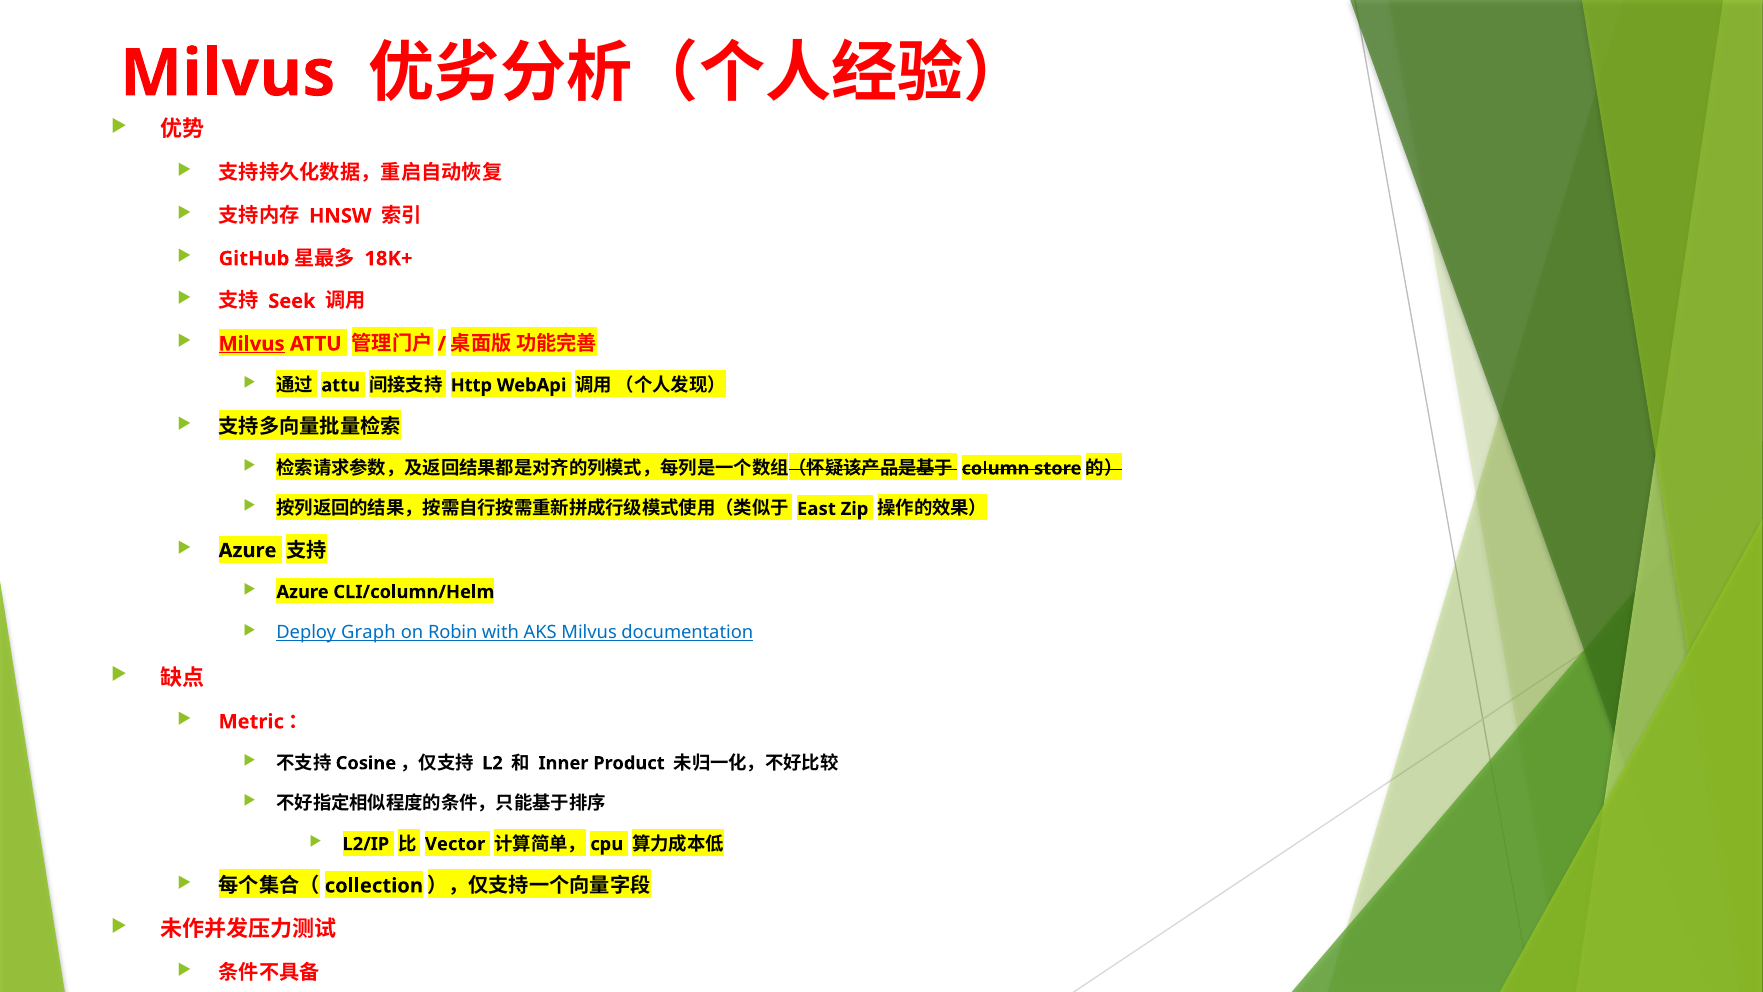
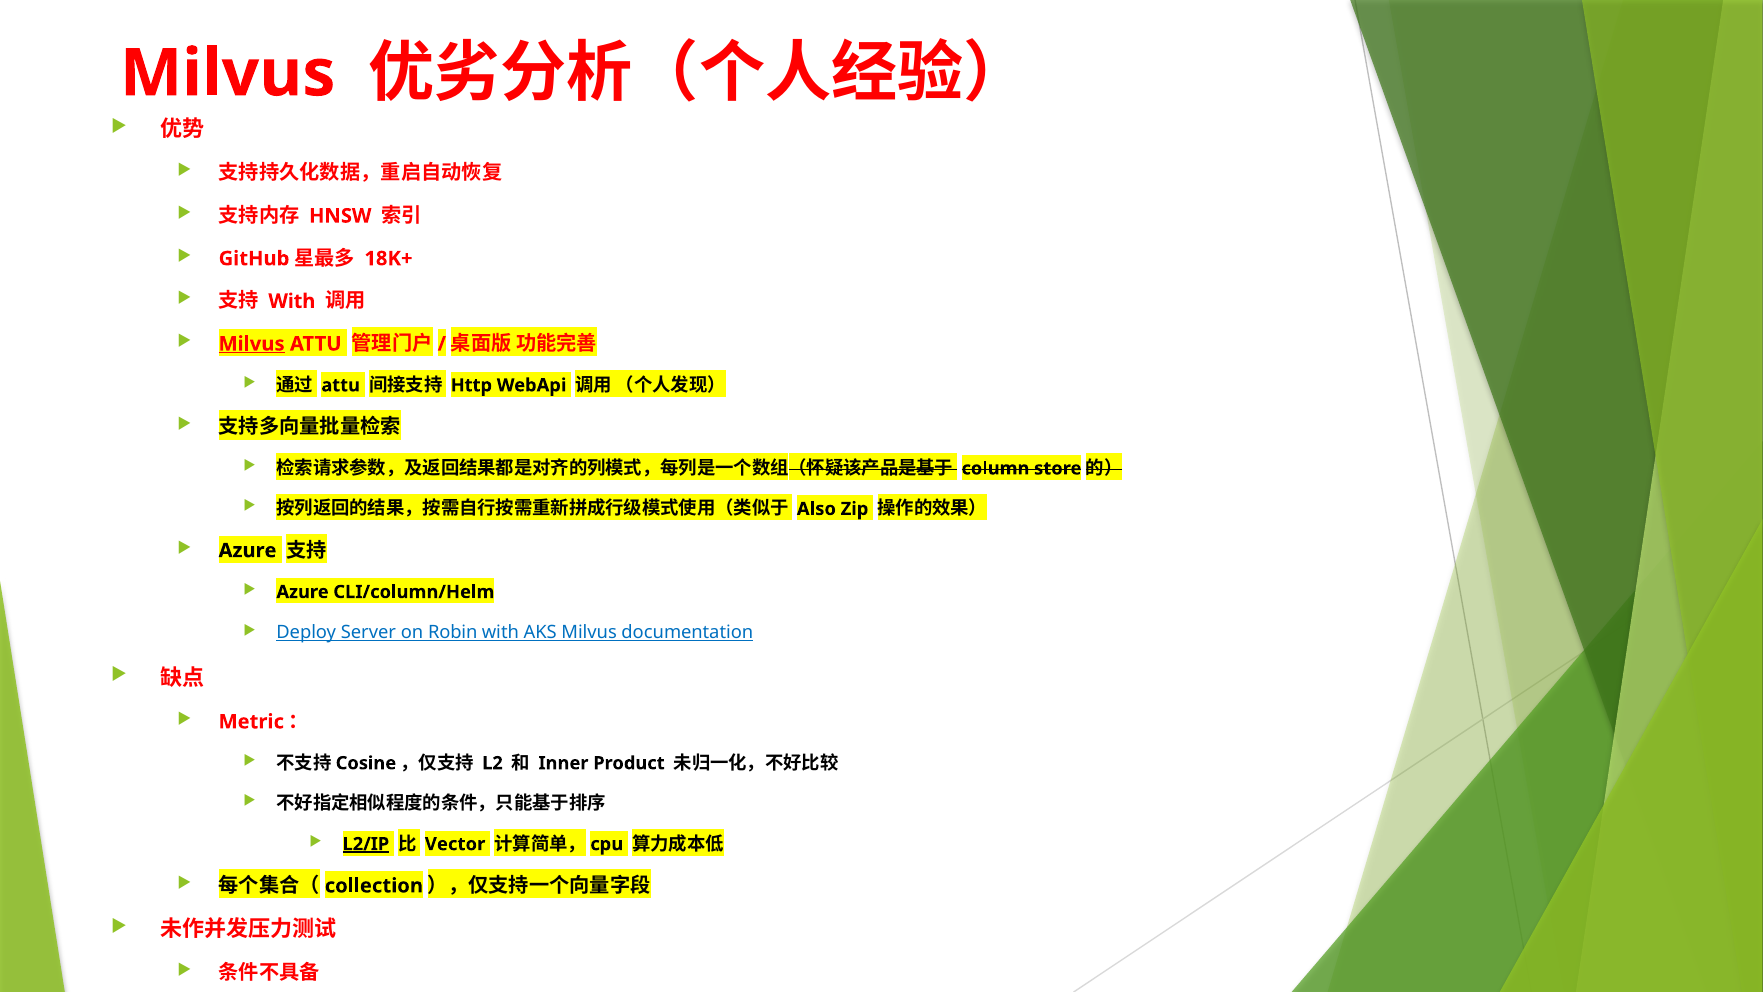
Seek: Seek -> With (292, 301)
East: East -> Also (816, 509)
Graph: Graph -> Server (368, 632)
L2/IP underline: none -> present (366, 844)
